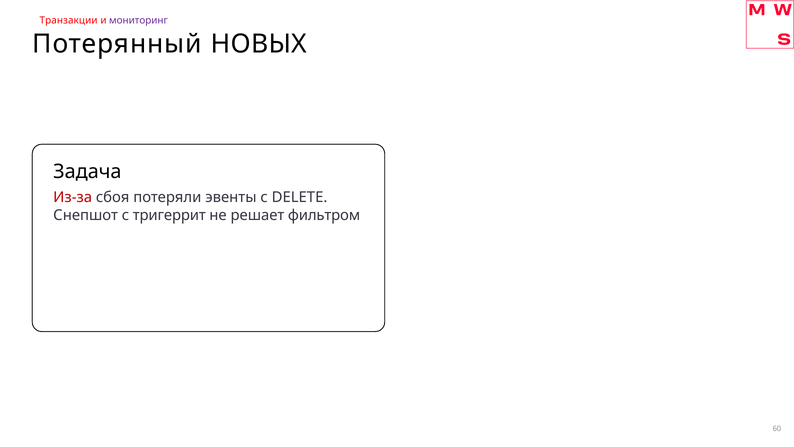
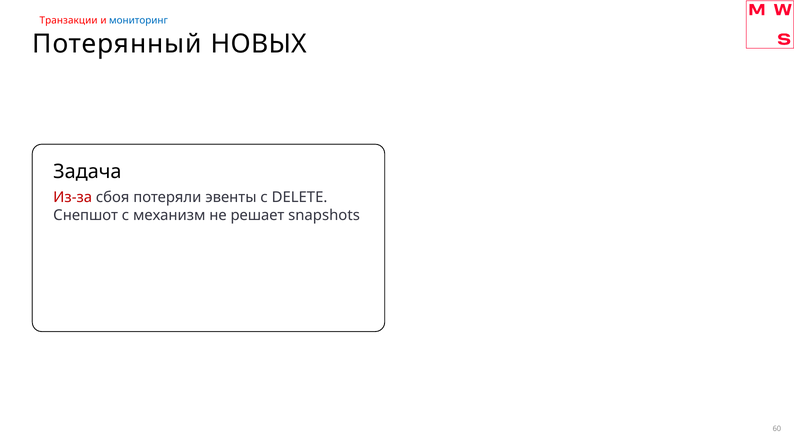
мониторинг colour: purple -> blue (138, 20)
тригеррит: тригеррит -> механизм (169, 215)
фильтром: фильтром -> snapshots (324, 215)
